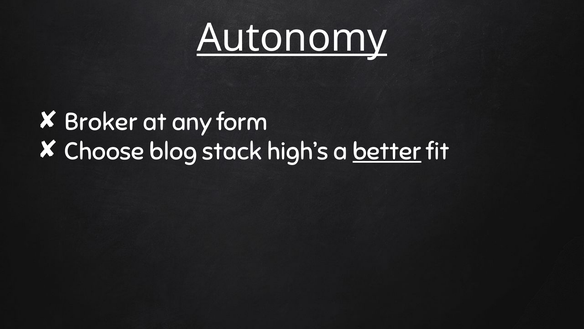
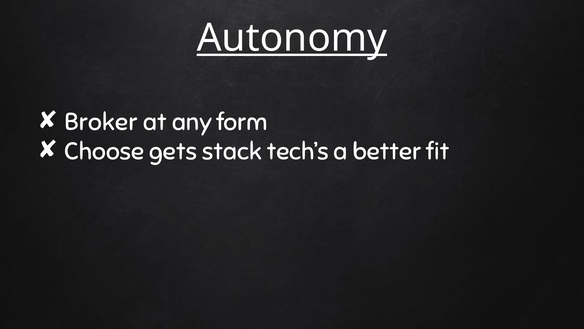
blog: blog -> gets (173, 151)
high’s: high’s -> tech’s (298, 151)
better underline: present -> none (387, 151)
